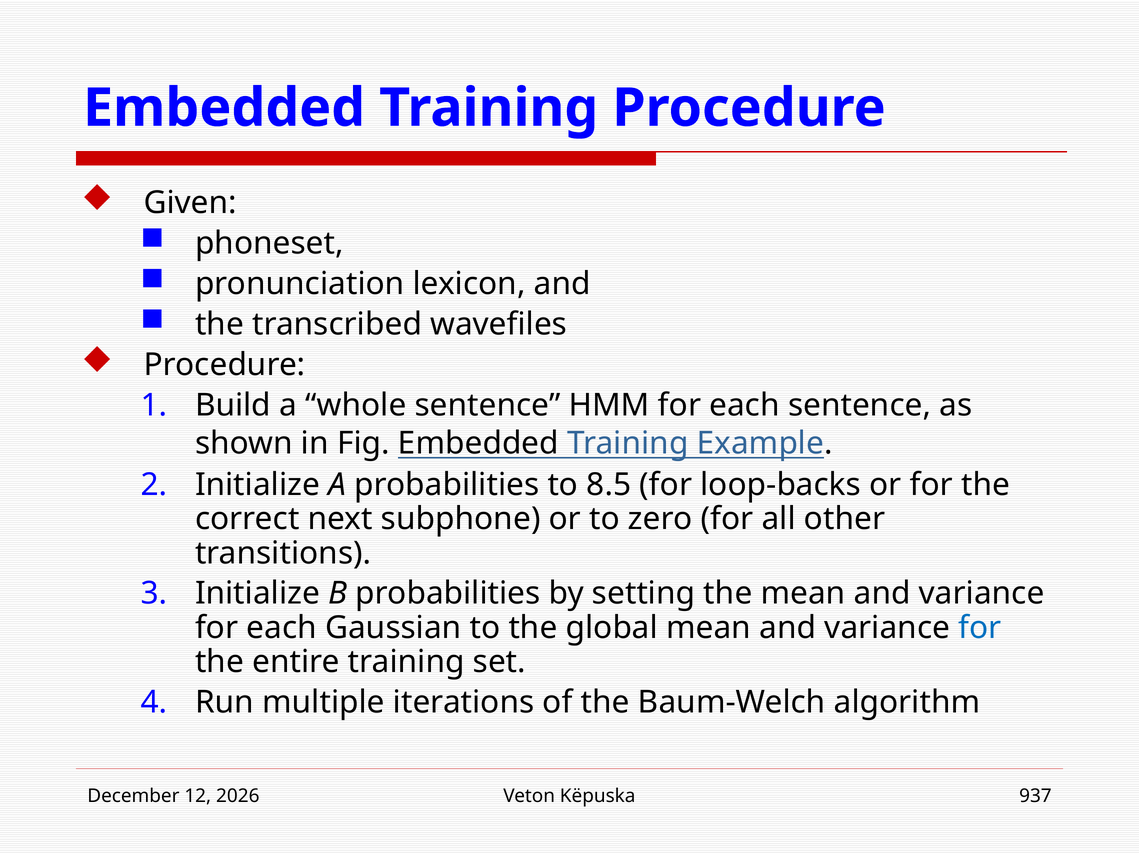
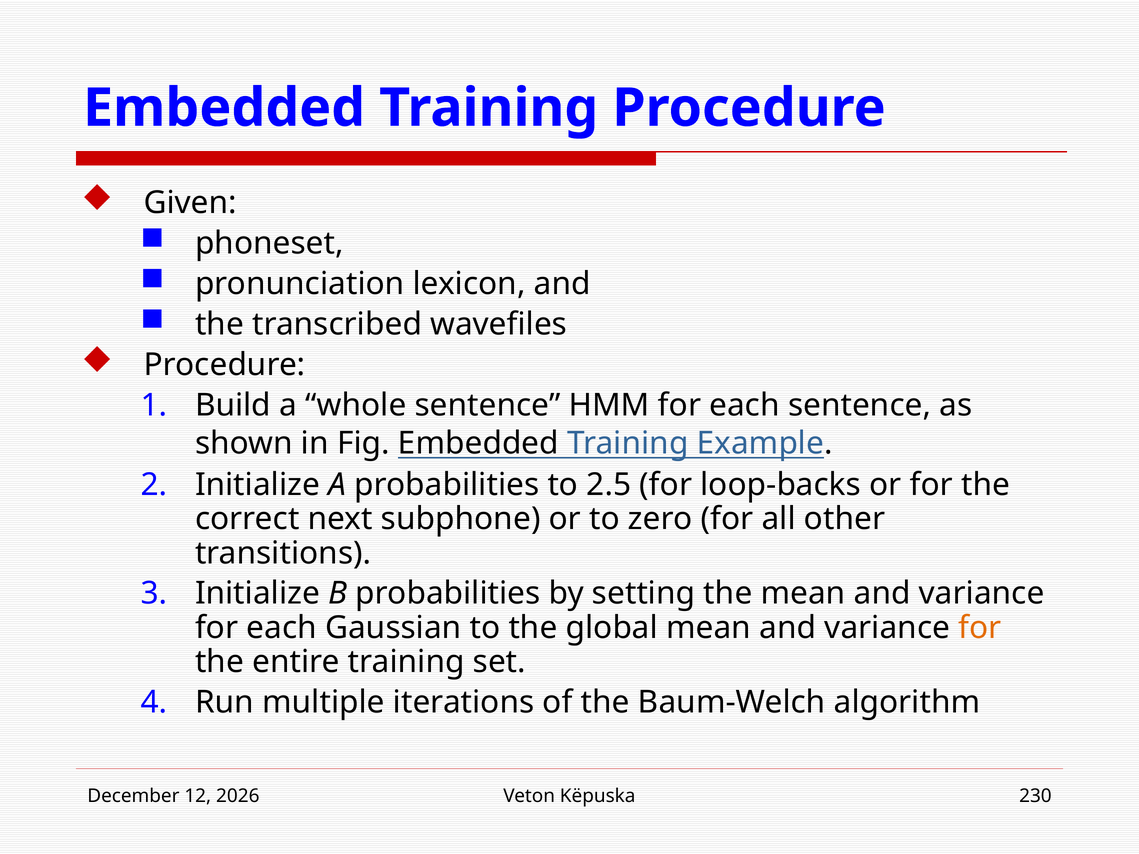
8.5: 8.5 -> 2.5 (609, 485)
for colour: blue -> orange (980, 628)
937: 937 -> 230 (1035, 796)
